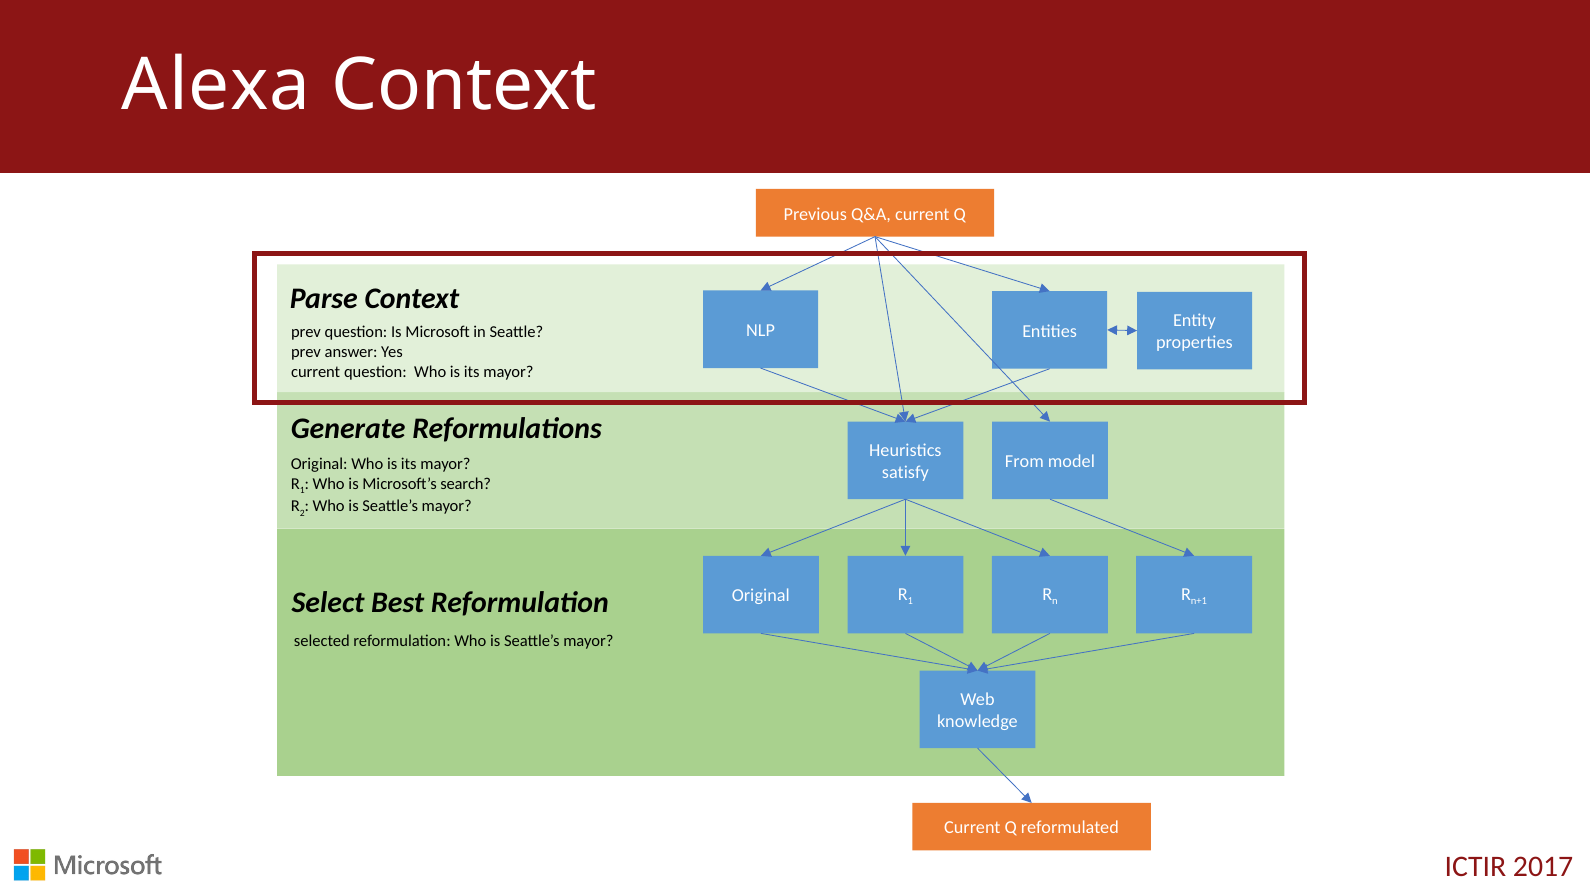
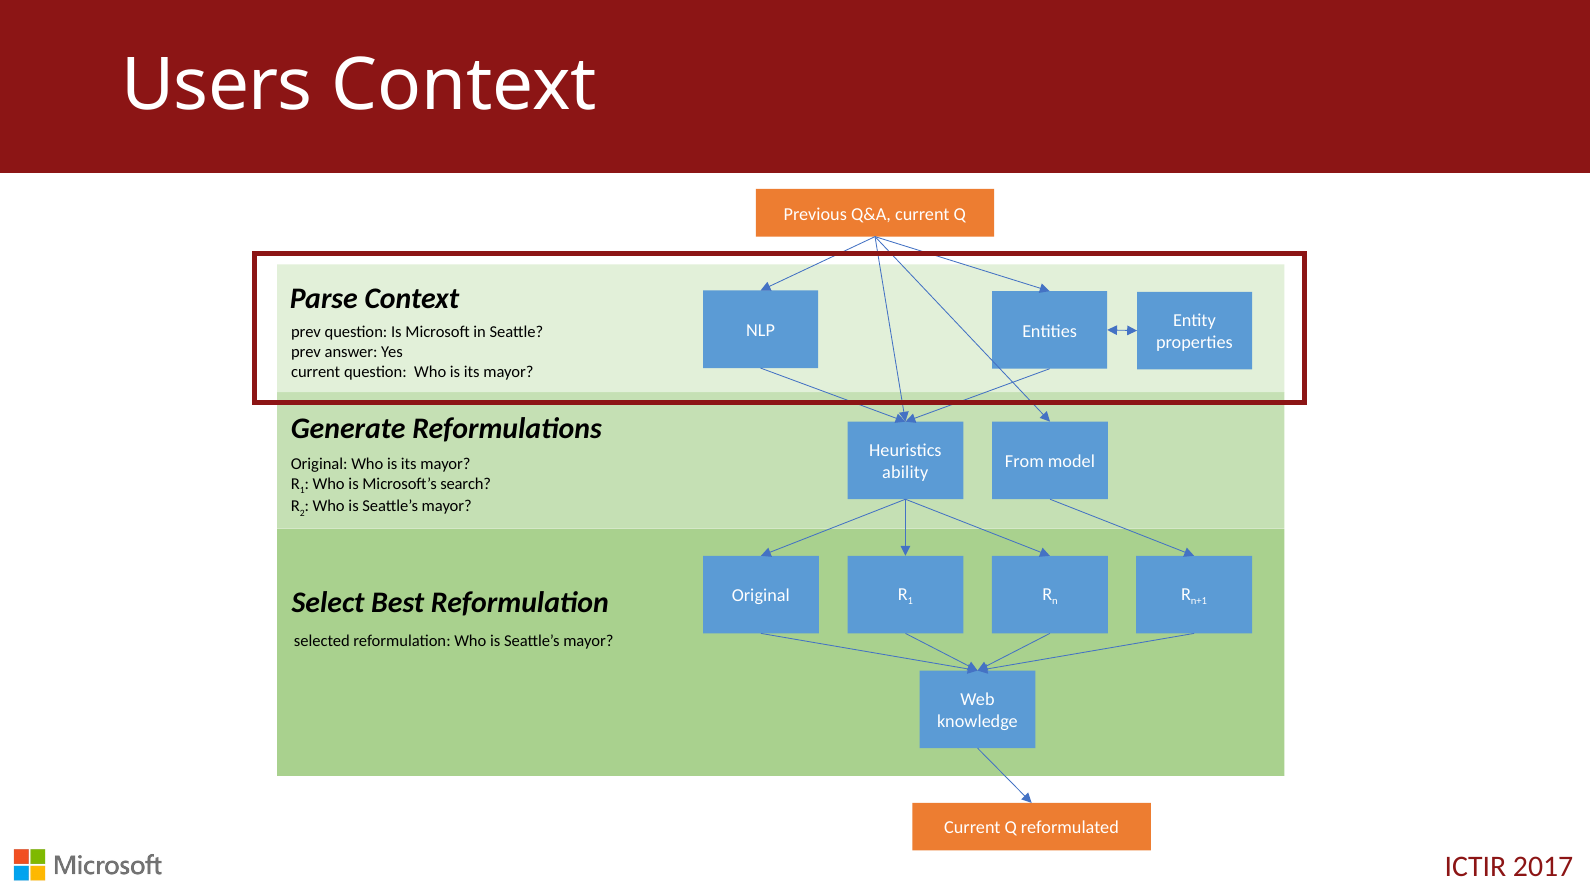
Alexa: Alexa -> Users (217, 86)
satisfy: satisfy -> ability (905, 473)
